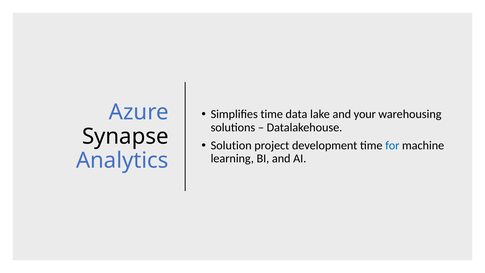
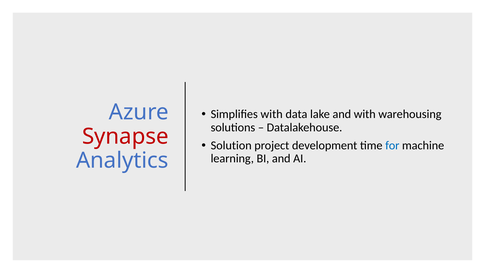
Simplifies time: time -> with (272, 114)
and your: your -> with (365, 114)
Synapse colour: black -> red (125, 136)
